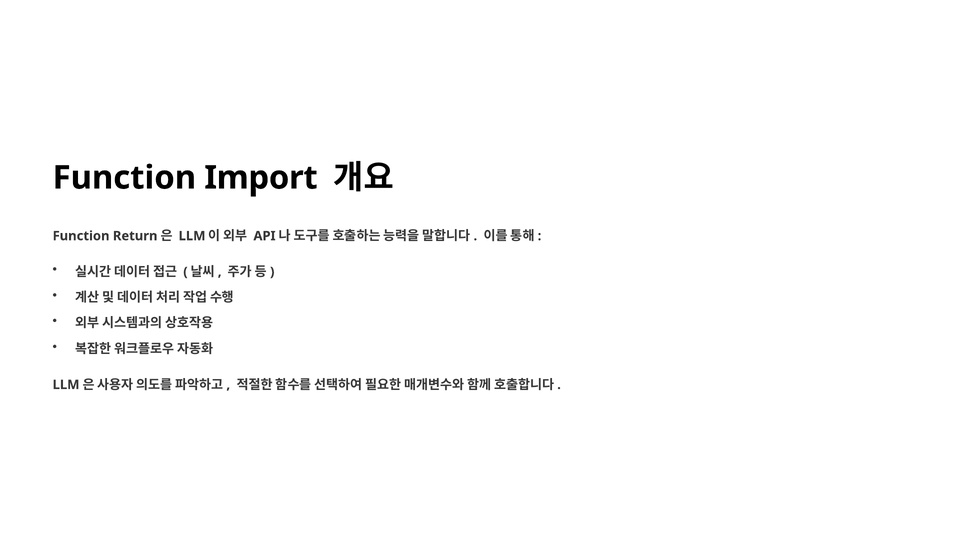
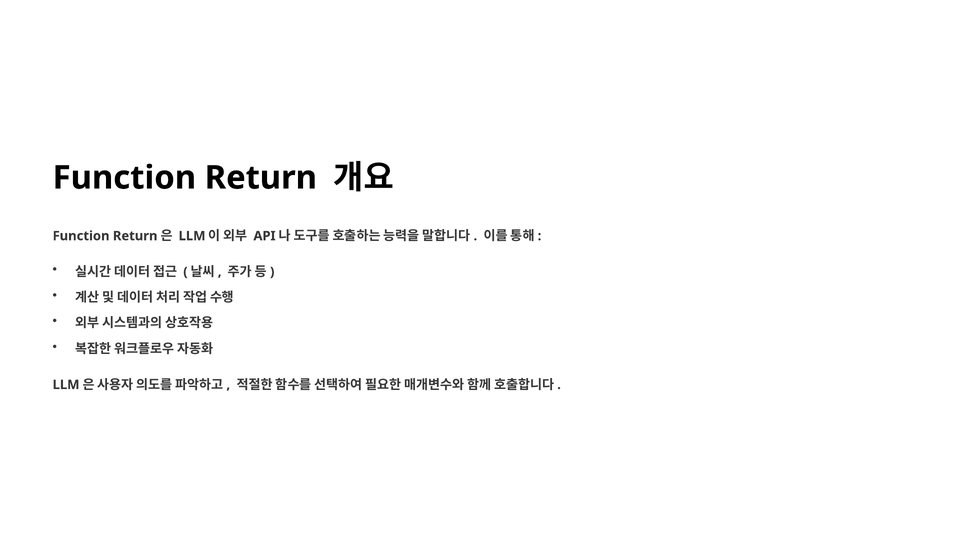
Import: Import -> Return (261, 178)
